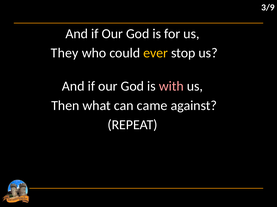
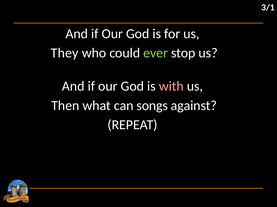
3/9: 3/9 -> 3/1 (268, 8)
ever colour: yellow -> light green (156, 53)
came: came -> songs (152, 106)
